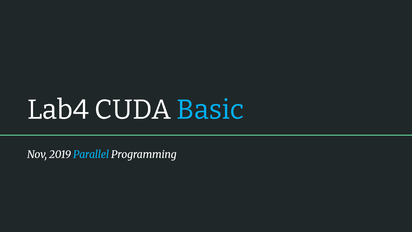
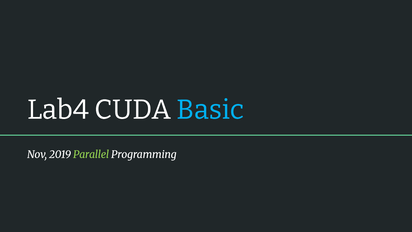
Parallel colour: light blue -> light green (91, 154)
